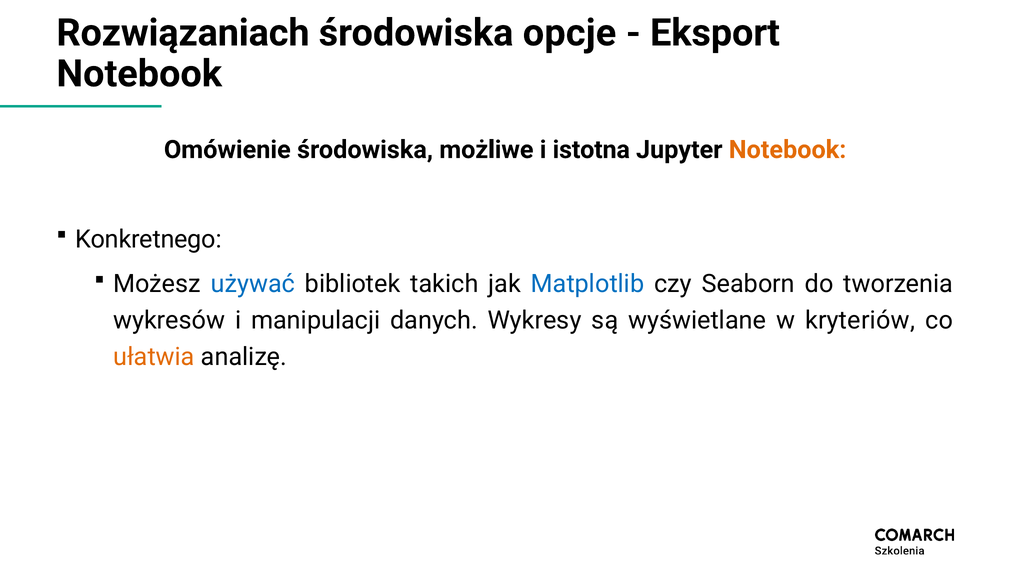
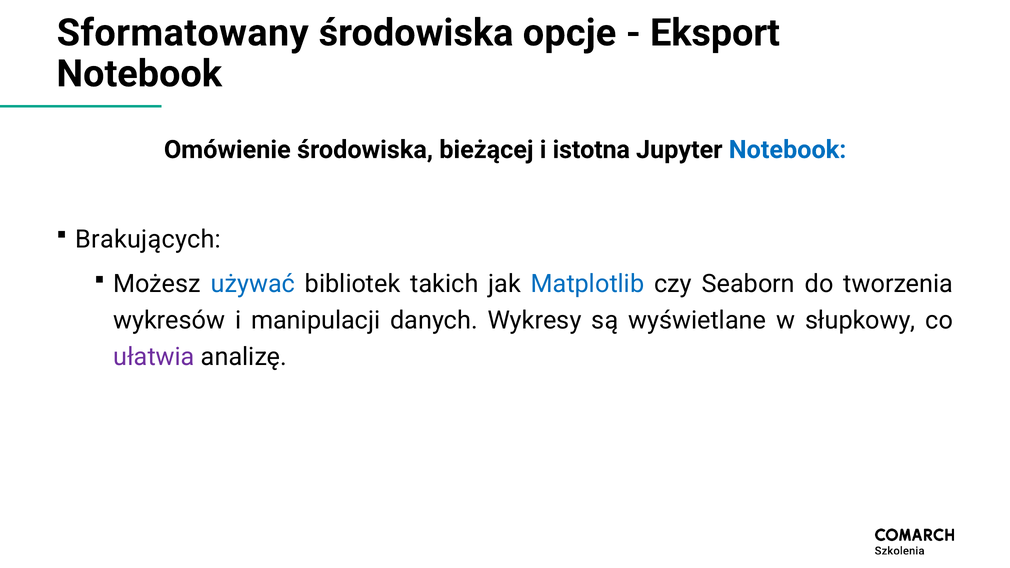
Rozwiązaniach: Rozwiązaniach -> Sformatowany (183, 33)
możliwe: możliwe -> bieżącej (486, 150)
Notebook colour: orange -> blue (788, 150)
Konkretnego: Konkretnego -> Brakujących (148, 239)
kryteriów: kryteriów -> słupkowy (860, 320)
ułatwia colour: orange -> purple (154, 357)
